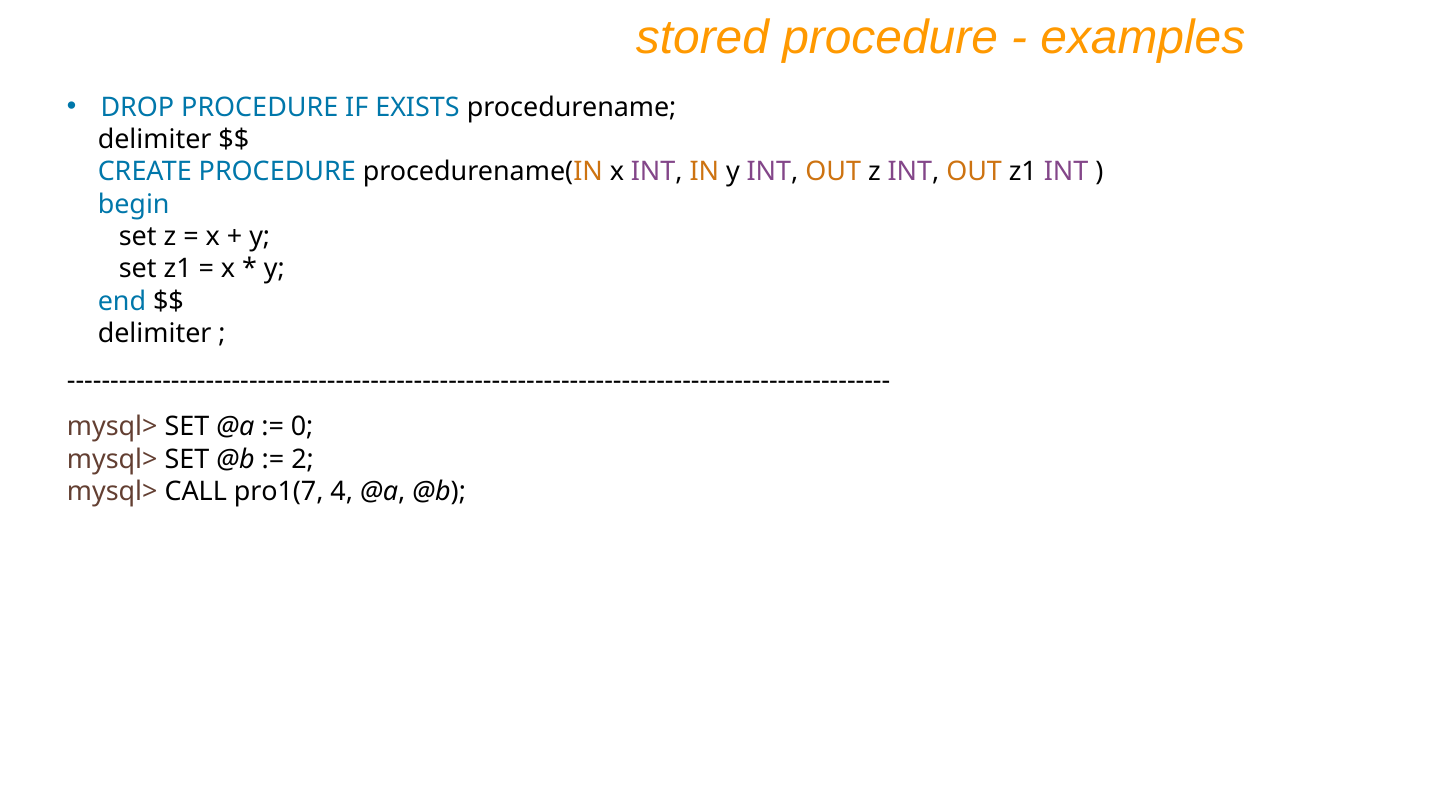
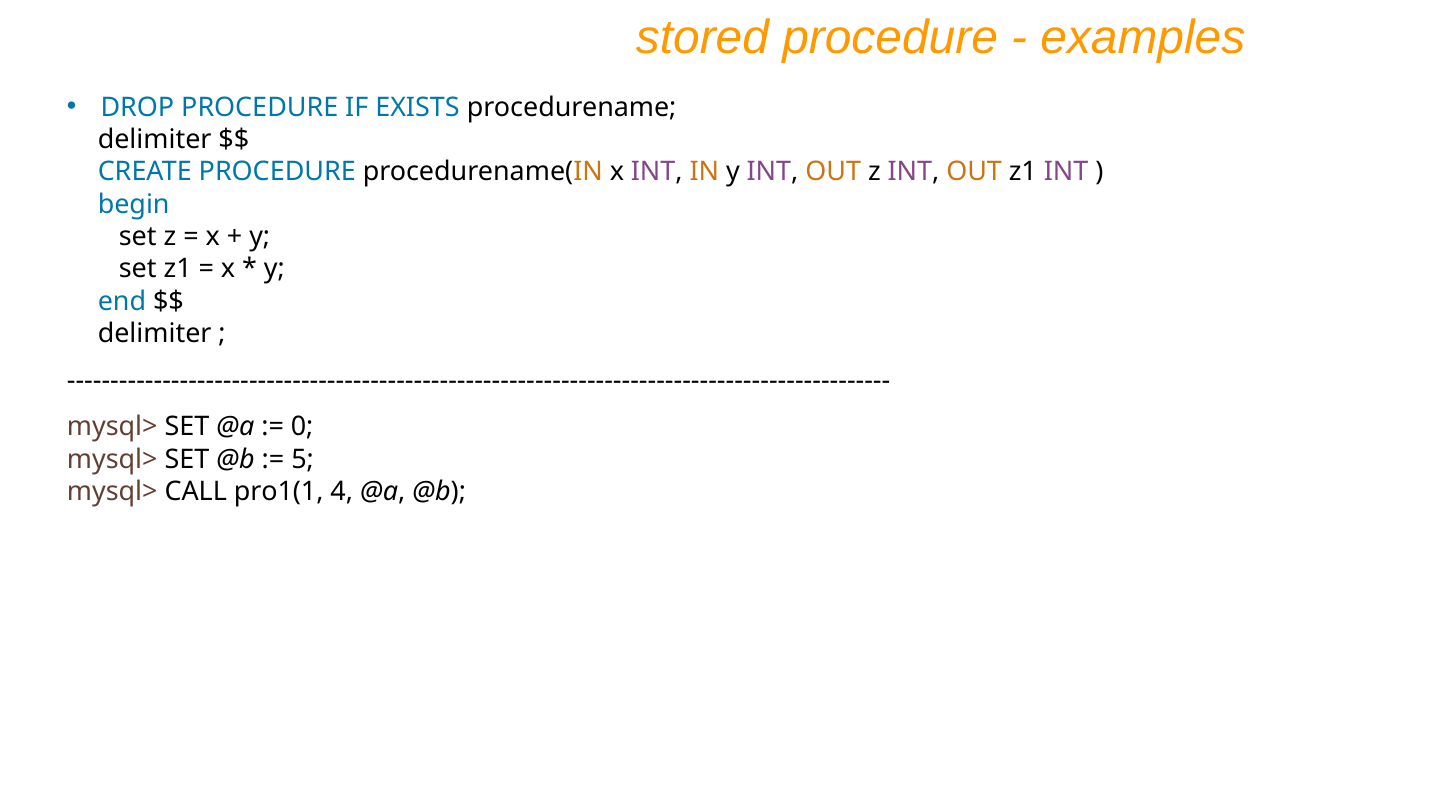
2: 2 -> 5 (303, 459)
pro1(7: pro1(7 -> pro1(1 (279, 491)
